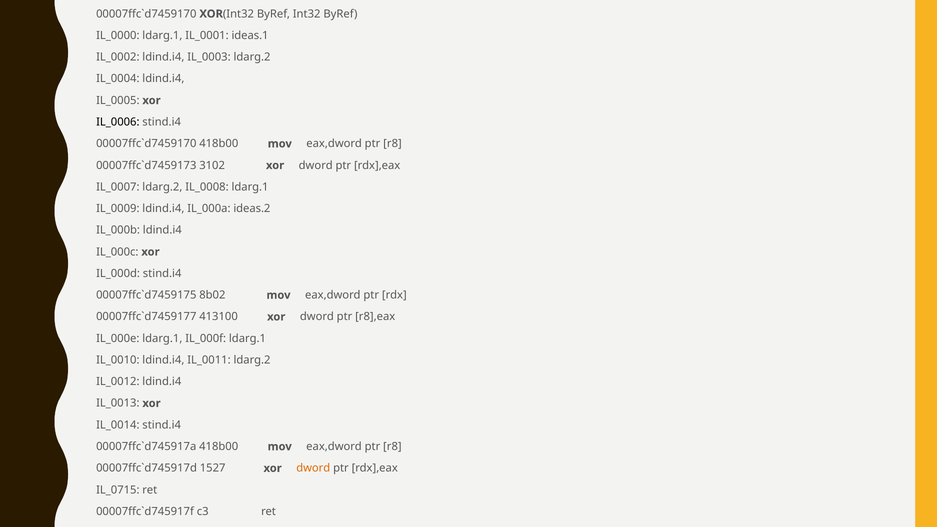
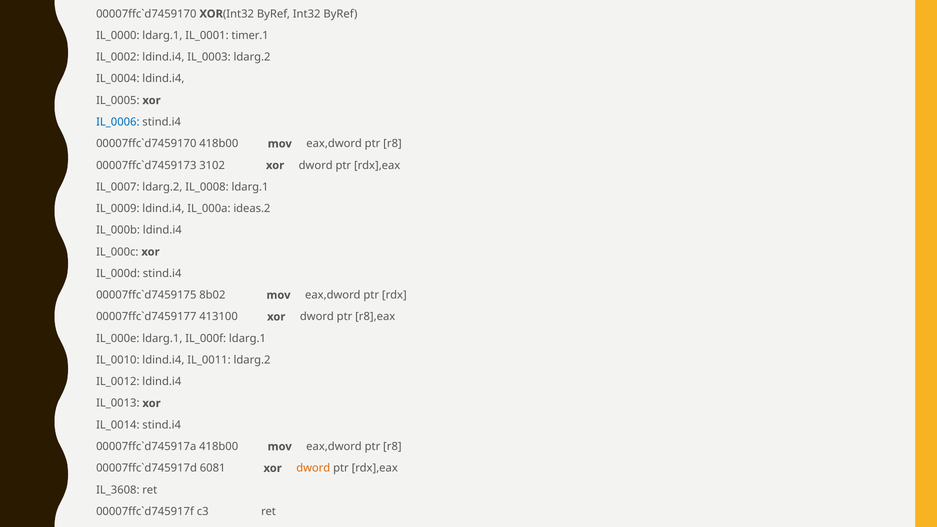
ideas.1: ideas.1 -> timer.1 (250, 36)
IL_0006 colour: black -> blue (118, 122)
1527: 1527 -> 6081 (213, 468)
IL_0715: IL_0715 -> IL_3608 (118, 490)
